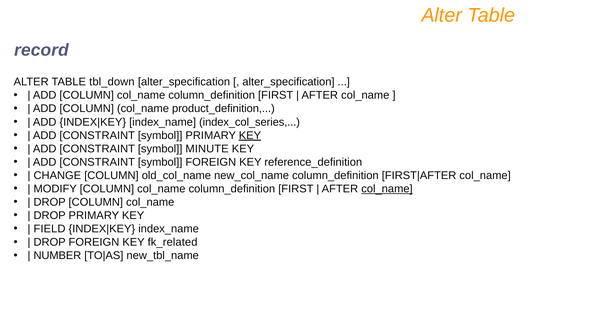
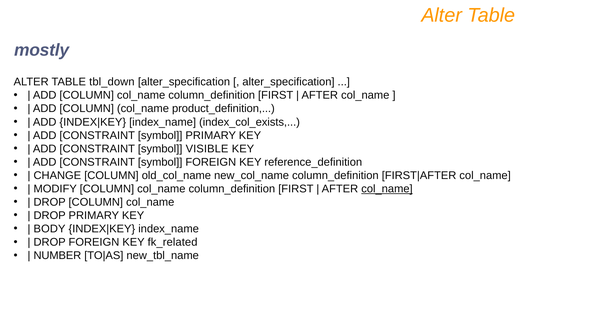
record: record -> mostly (42, 50)
index_col_series: index_col_series -> index_col_exists (249, 122)
KEY underline: present -> none (250, 135)
MINUTE: MINUTE -> VISIBLE (207, 149)
FIELD: FIELD -> BODY (50, 229)
